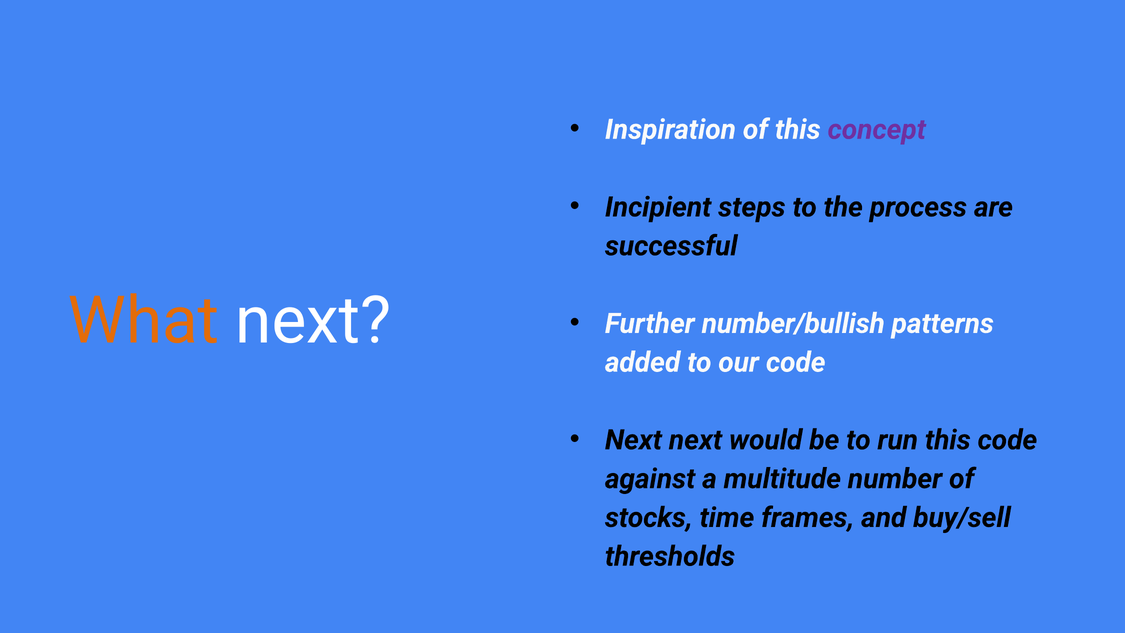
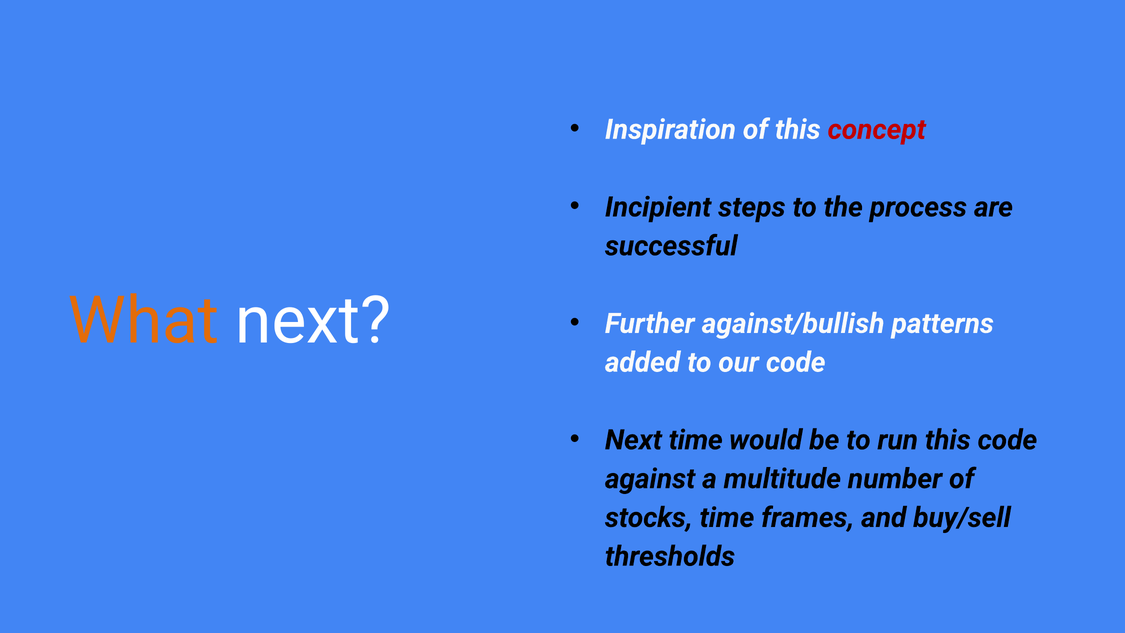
concept colour: purple -> red (877, 130)
number/bullish: number/bullish -> against/bullish (793, 324)
Next next: next -> time (696, 440)
